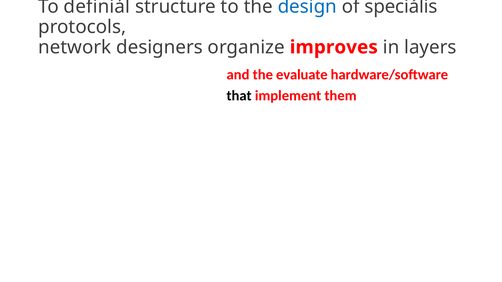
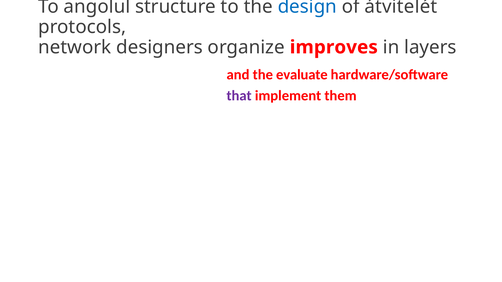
definiál: definiál -> angolul (97, 7)
speciális: speciális -> átvitelét (401, 7)
that colour: black -> purple (239, 96)
